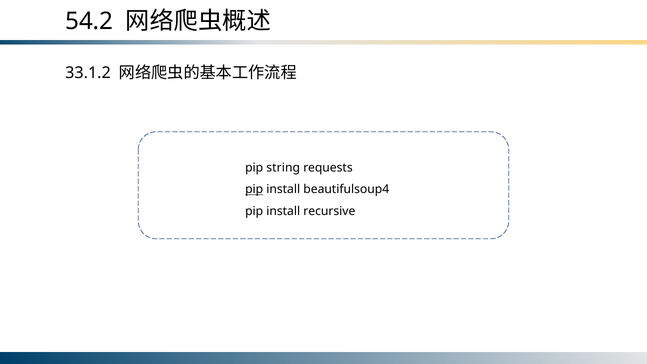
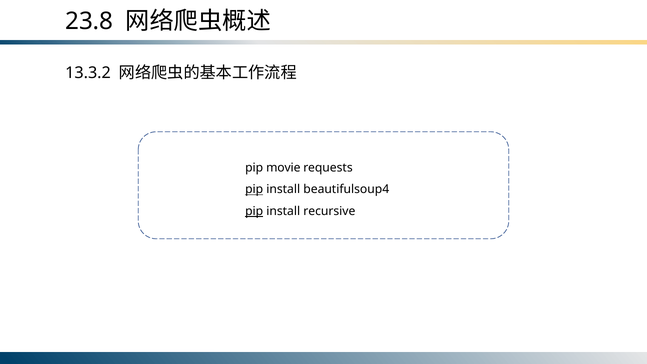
54.2: 54.2 -> 23.8 (89, 21)
33.1.2: 33.1.2 -> 13.3.2 (88, 73)
string: string -> movie (283, 168)
pip underline: none -> present (254, 211)
